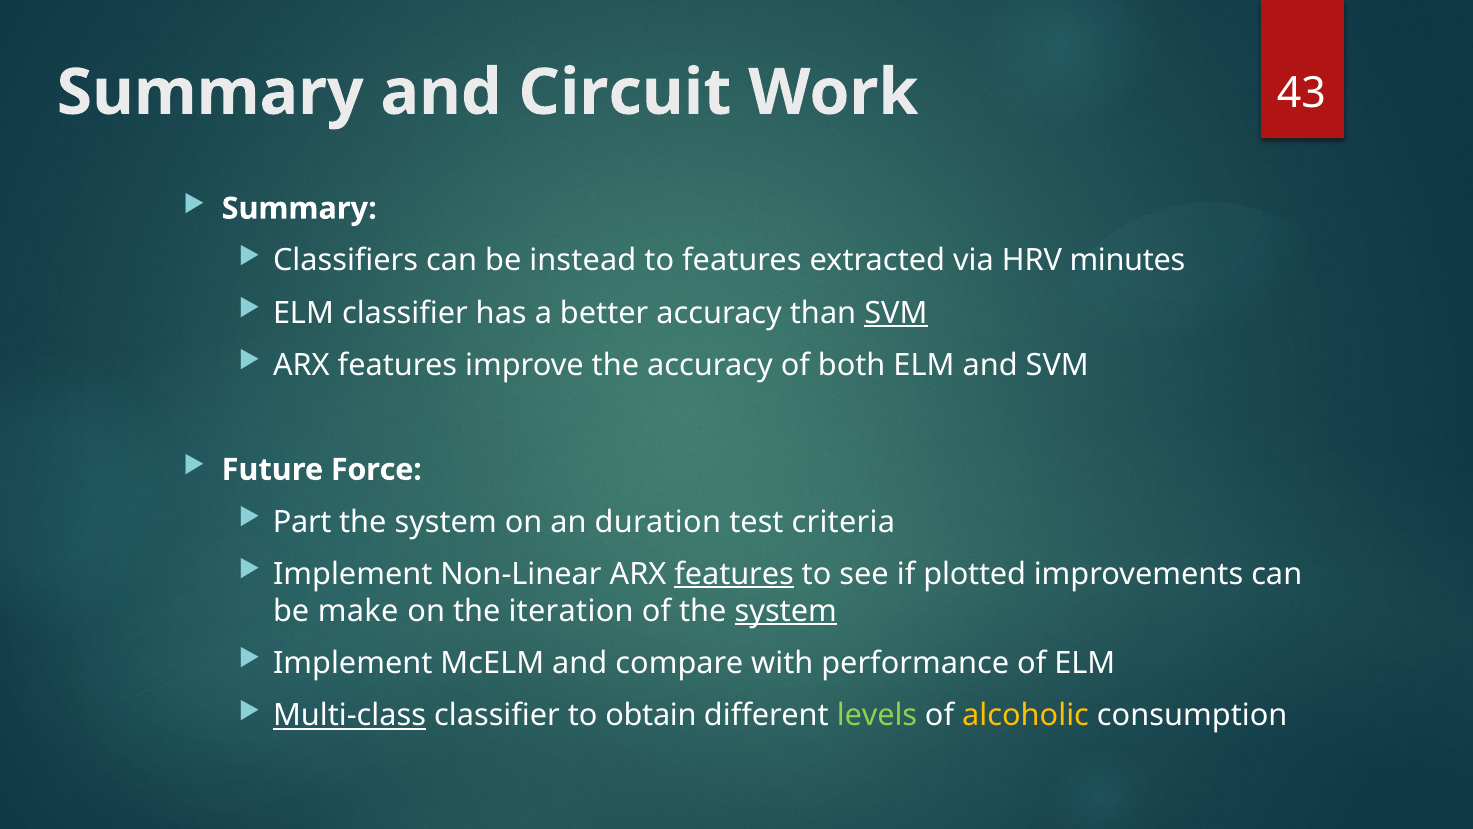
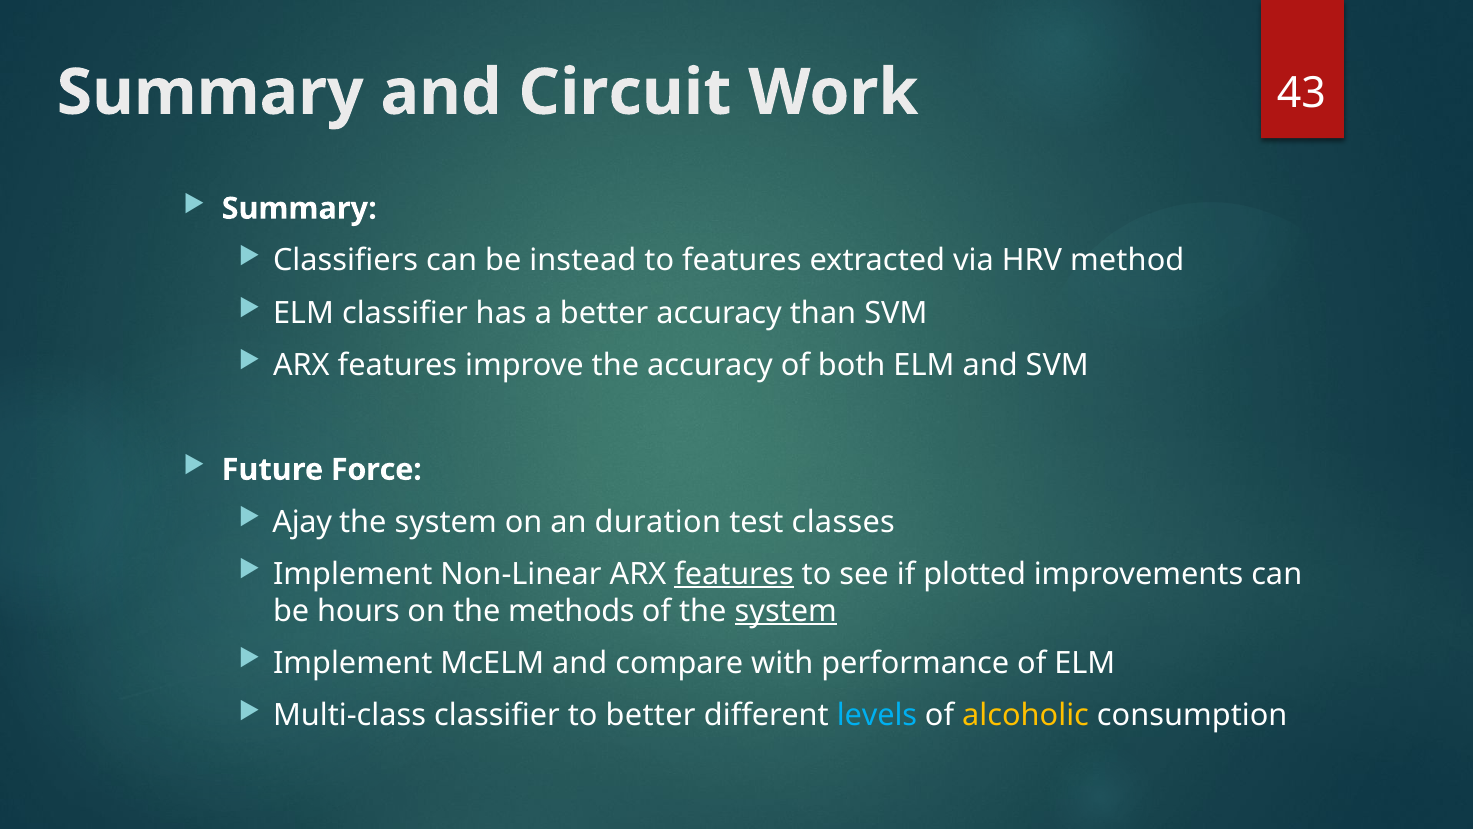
minutes: minutes -> method (1127, 261)
SVM underline: present -> none (896, 313)
Part: Part -> Ajay (302, 522)
criteria: criteria -> classes (843, 522)
make: make -> hours (358, 611)
iteration: iteration -> methods (571, 611)
Multi-class underline: present -> none (350, 715)
to obtain: obtain -> better (651, 715)
levels colour: light green -> light blue (877, 715)
